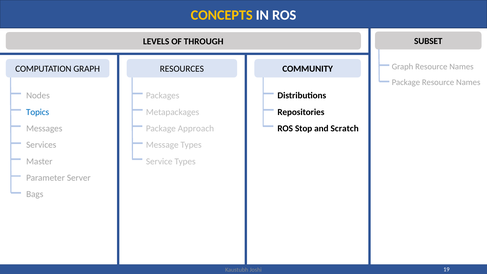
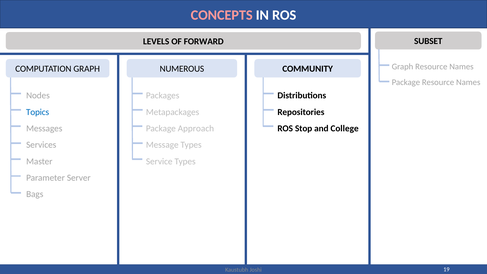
CONCEPTS colour: yellow -> pink (222, 15)
THROUGH: THROUGH -> FORWARD (204, 41)
RESOURCES: RESOURCES -> NUMEROUS (182, 69)
Scratch: Scratch -> College (345, 128)
